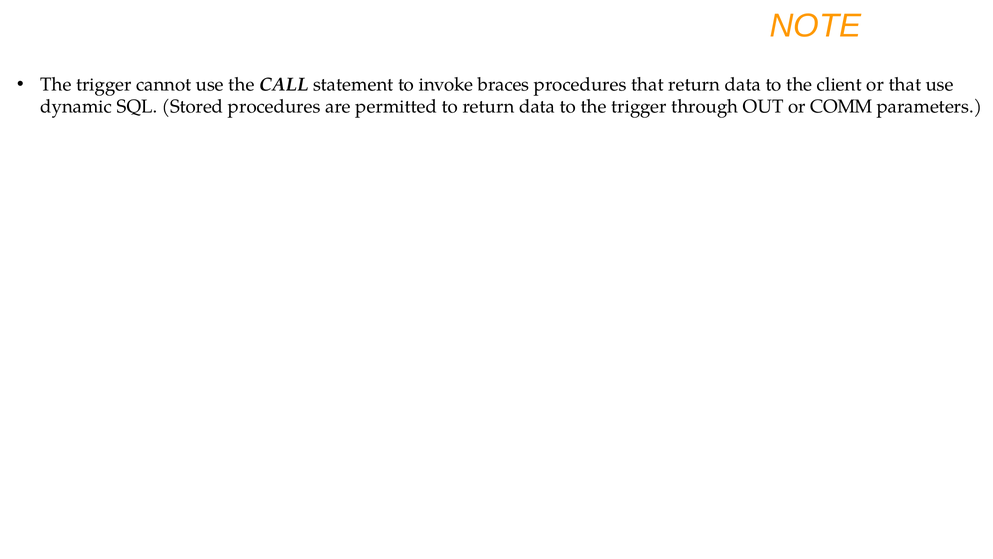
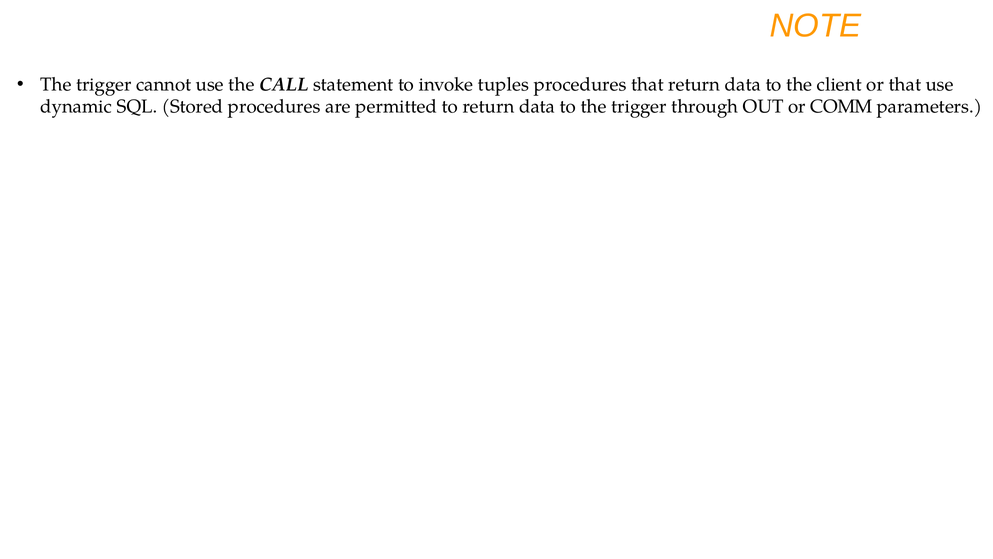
braces: braces -> tuples (504, 84)
